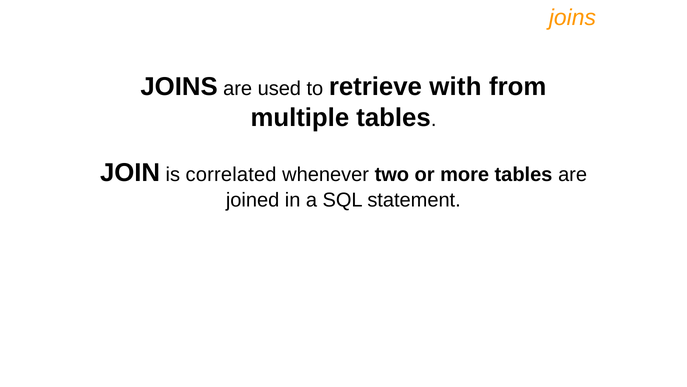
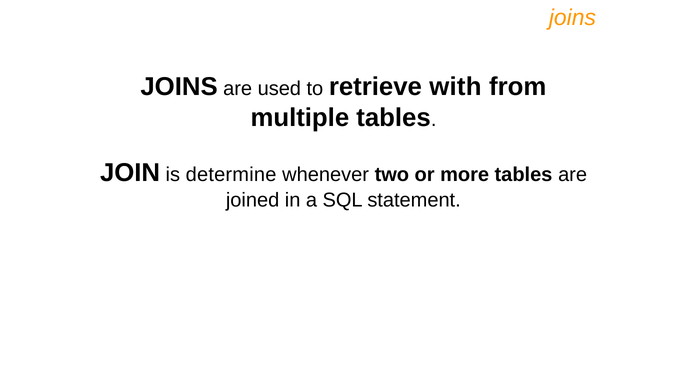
correlated: correlated -> determine (231, 175)
